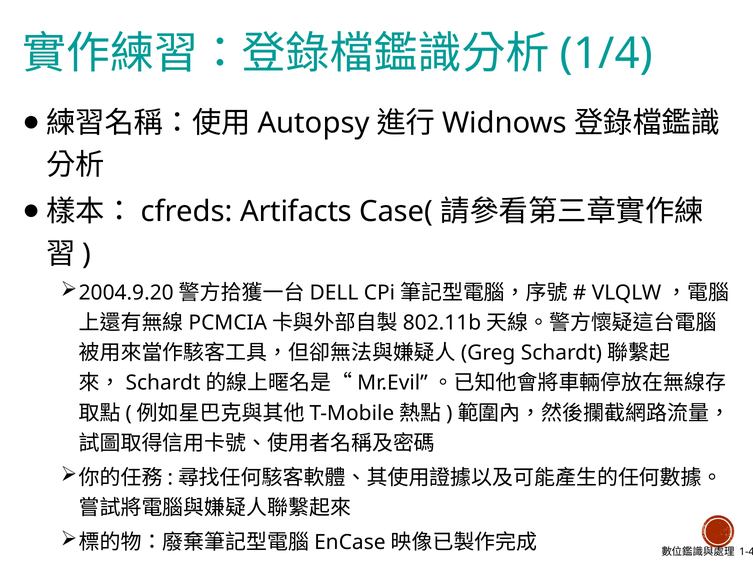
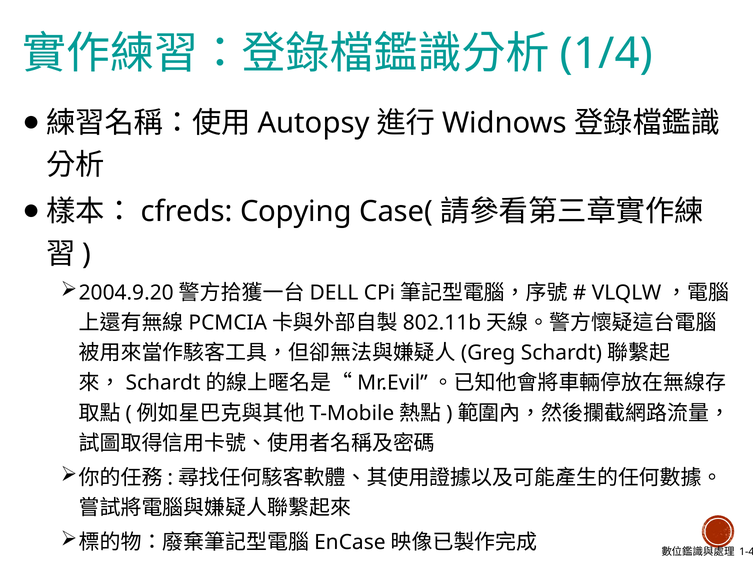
Artifacts: Artifacts -> Copying (296, 212)
